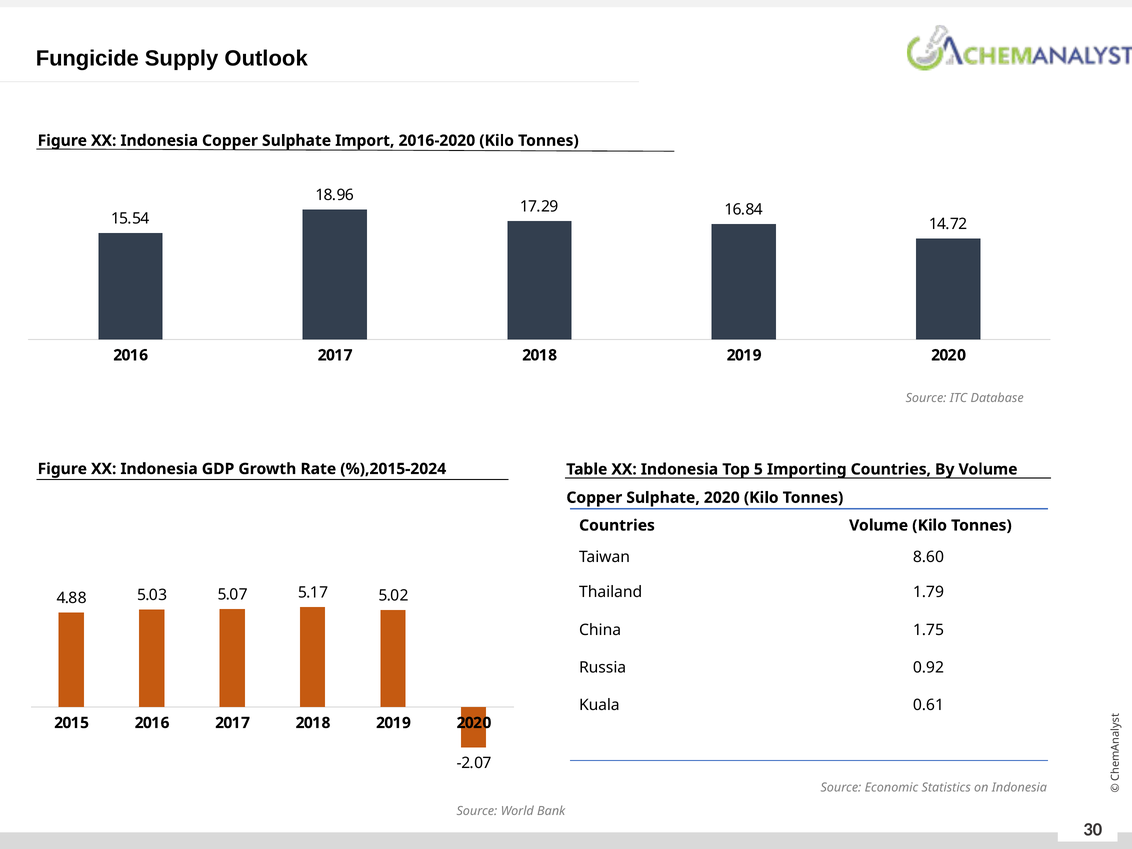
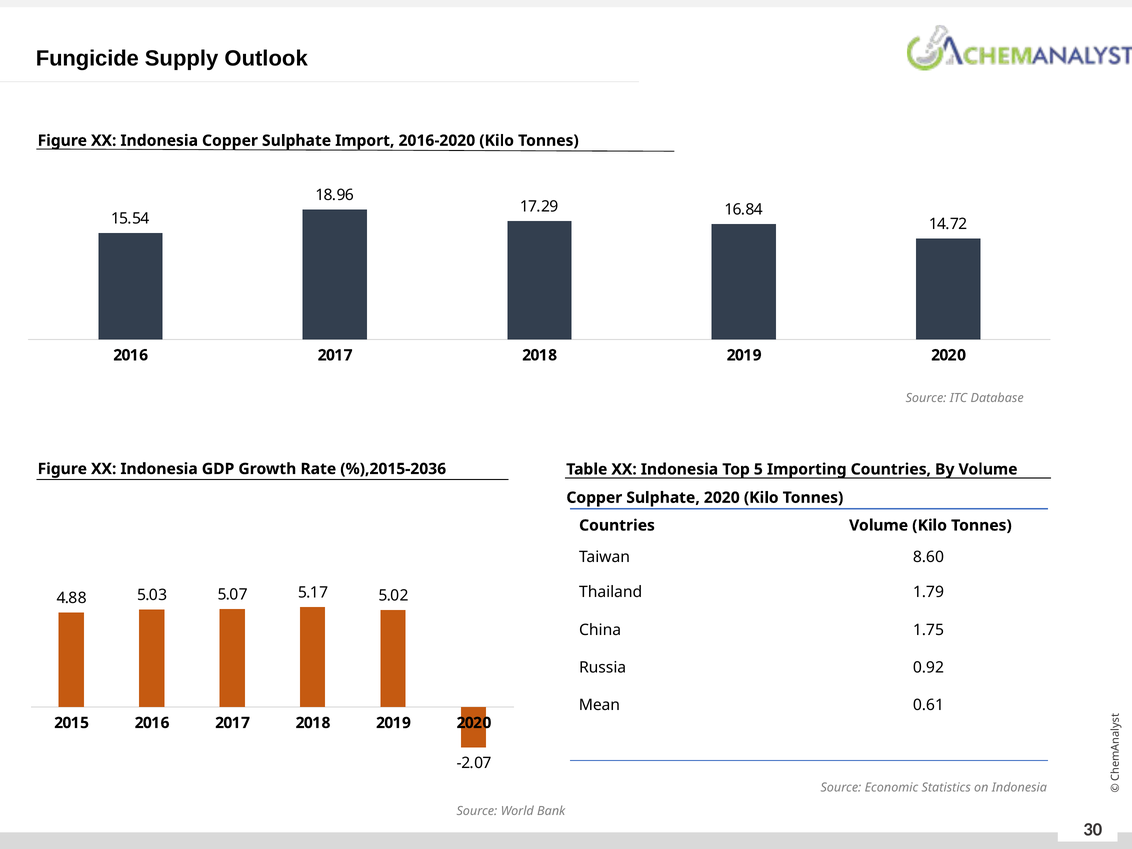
%),2015-2024: %),2015-2024 -> %),2015-2036 (393, 469)
Kuala: Kuala -> Mean (599, 705)
